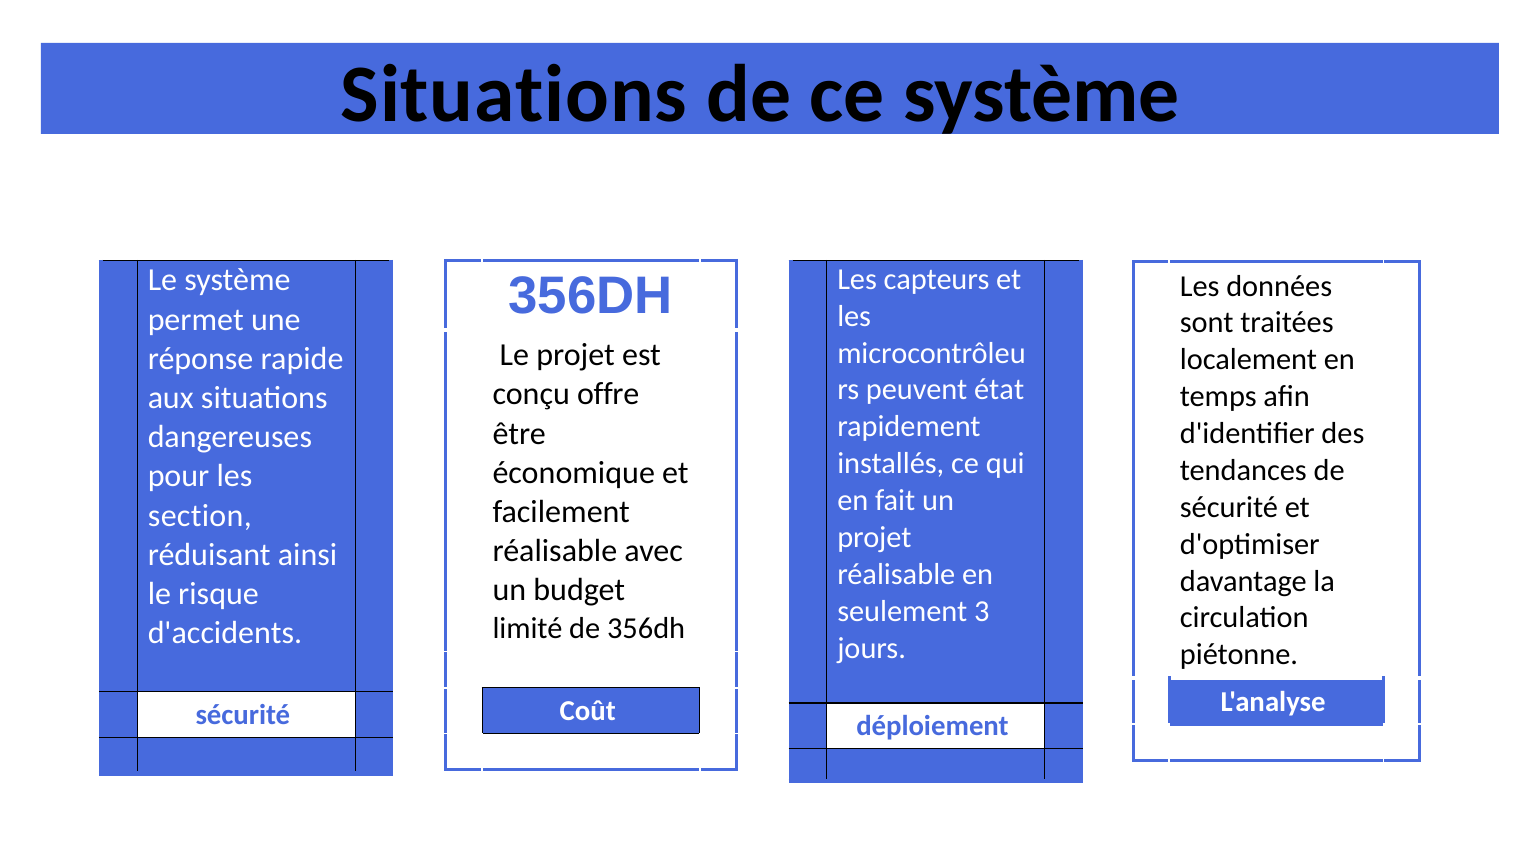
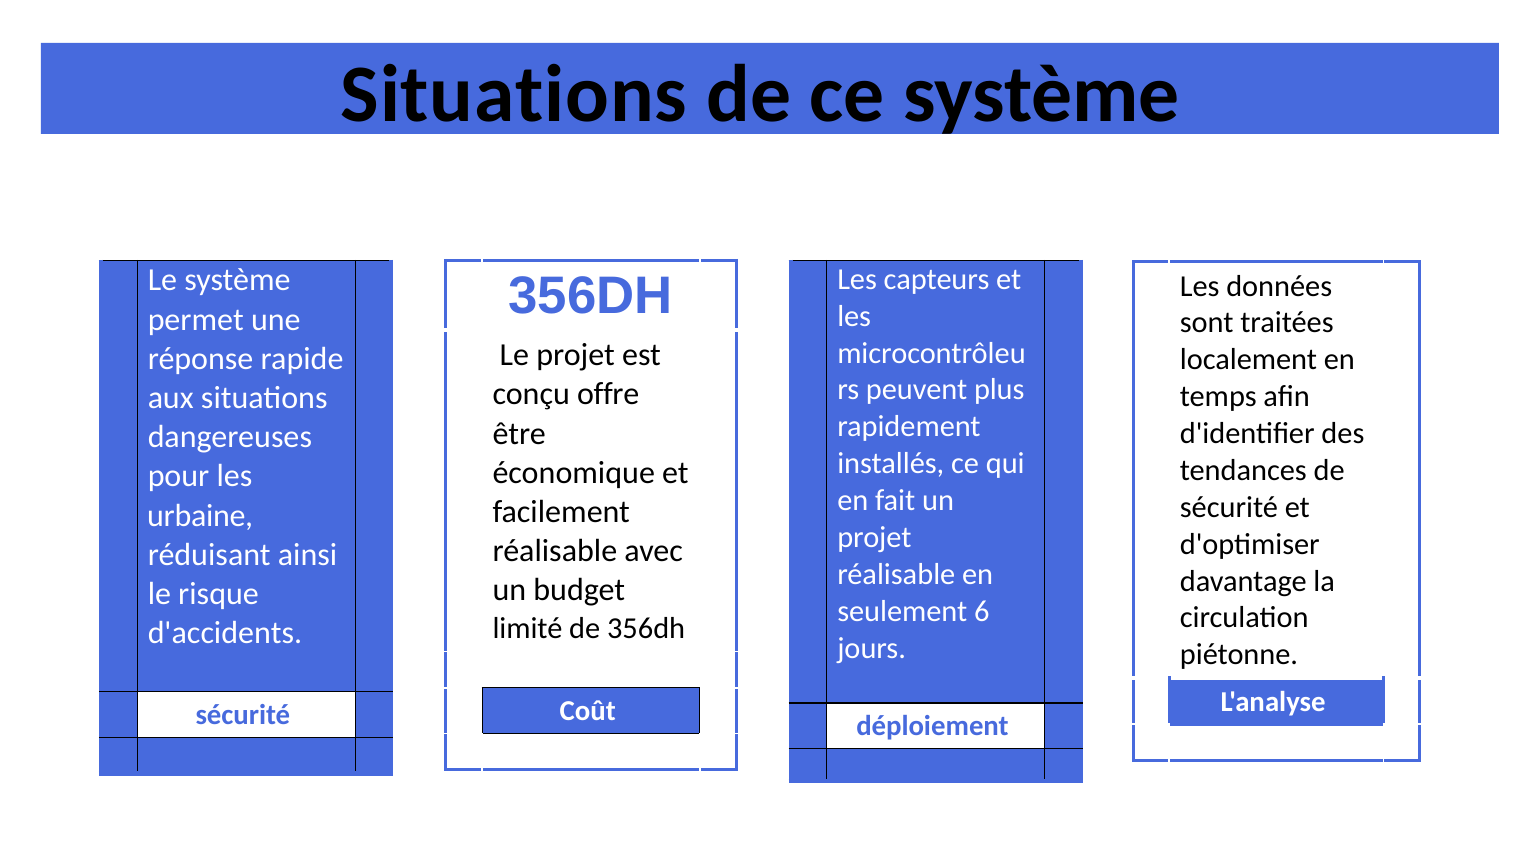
état: état -> plus (999, 390)
section: section -> urbaine (200, 515)
3: 3 -> 6 (982, 611)
